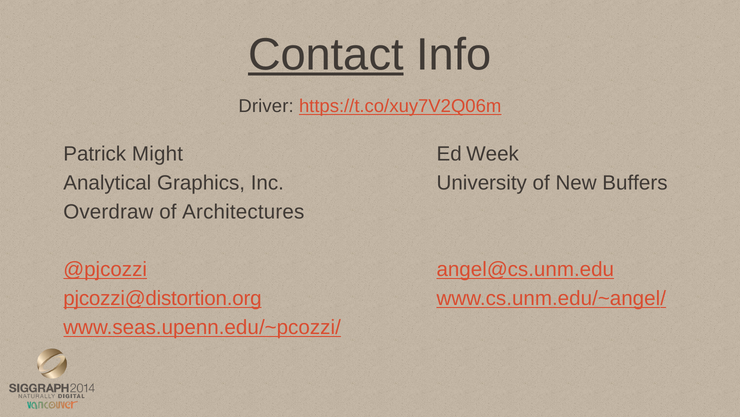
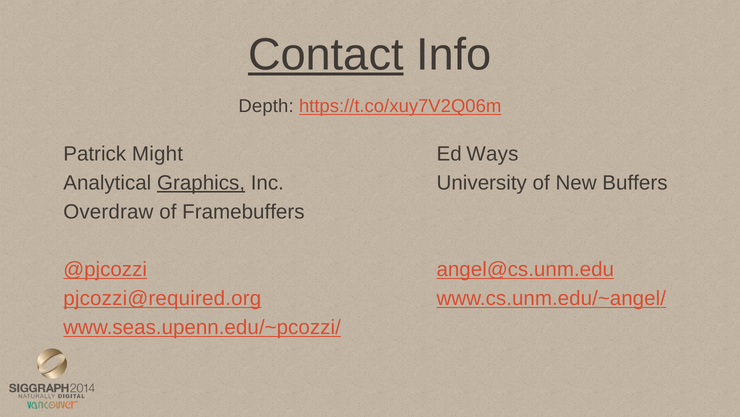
Driver: Driver -> Depth (266, 106)
Week: Week -> Ways (492, 154)
Graphics underline: none -> present (201, 183)
Architectures: Architectures -> Framebuffers (243, 211)
pjcozzi@distortion.org: pjcozzi@distortion.org -> pjcozzi@required.org (162, 298)
